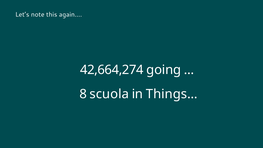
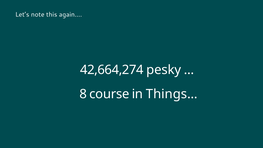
going: going -> pesky (164, 70)
scuola: scuola -> course (109, 94)
